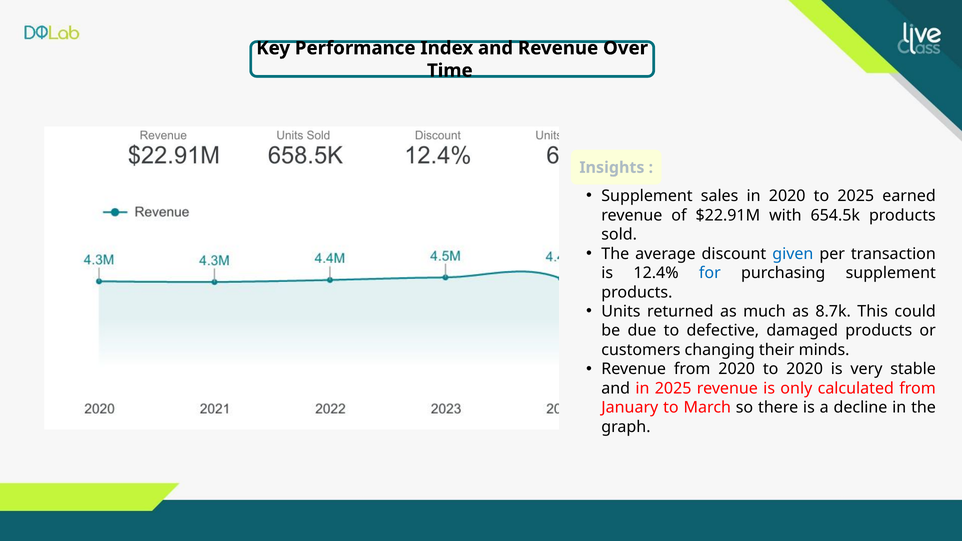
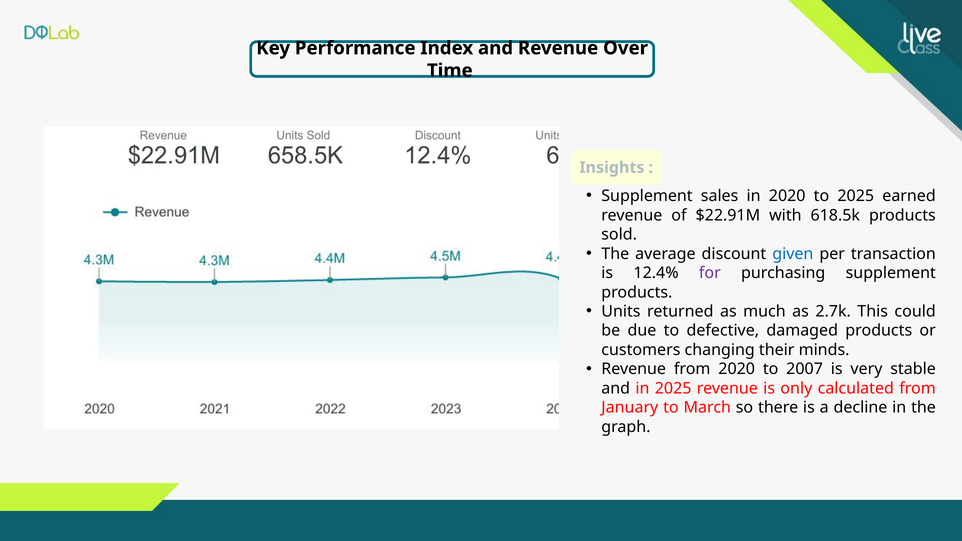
654.5k: 654.5k -> 618.5k (835, 215)
for colour: blue -> purple (710, 273)
8.7k: 8.7k -> 2.7k (833, 312)
to 2020: 2020 -> 2007 (805, 369)
